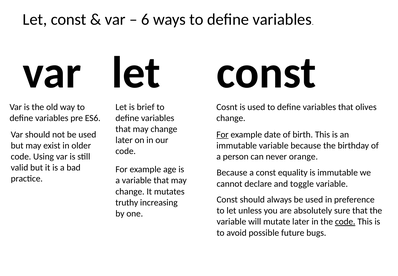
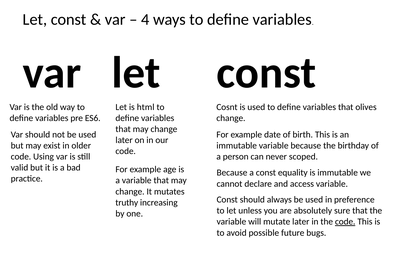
6: 6 -> 4 (145, 20)
brief: brief -> html (146, 107)
For underline: present -> none (223, 134)
orange: orange -> scoped (303, 156)
toggle: toggle -> access (302, 183)
